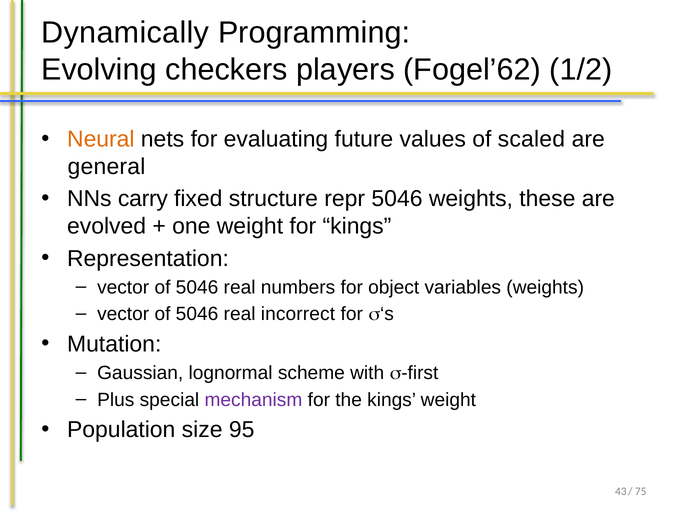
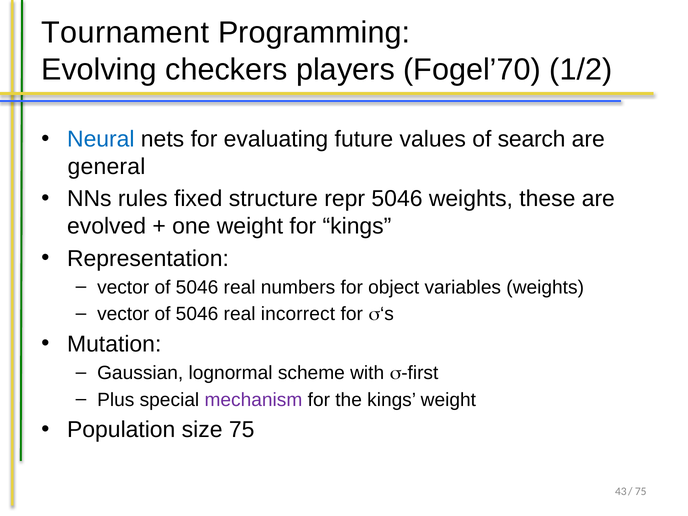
Dynamically: Dynamically -> Tournament (125, 33)
Fogel’62: Fogel’62 -> Fogel’70 (472, 69)
Neural colour: orange -> blue (101, 139)
scaled: scaled -> search (532, 139)
carry: carry -> rules (143, 199)
size 95: 95 -> 75 (242, 430)
